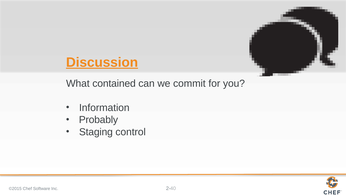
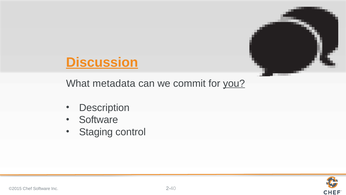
contained: contained -> metadata (114, 83)
you underline: none -> present (234, 83)
Information: Information -> Description (104, 108)
Probably: Probably -> Software (98, 120)
